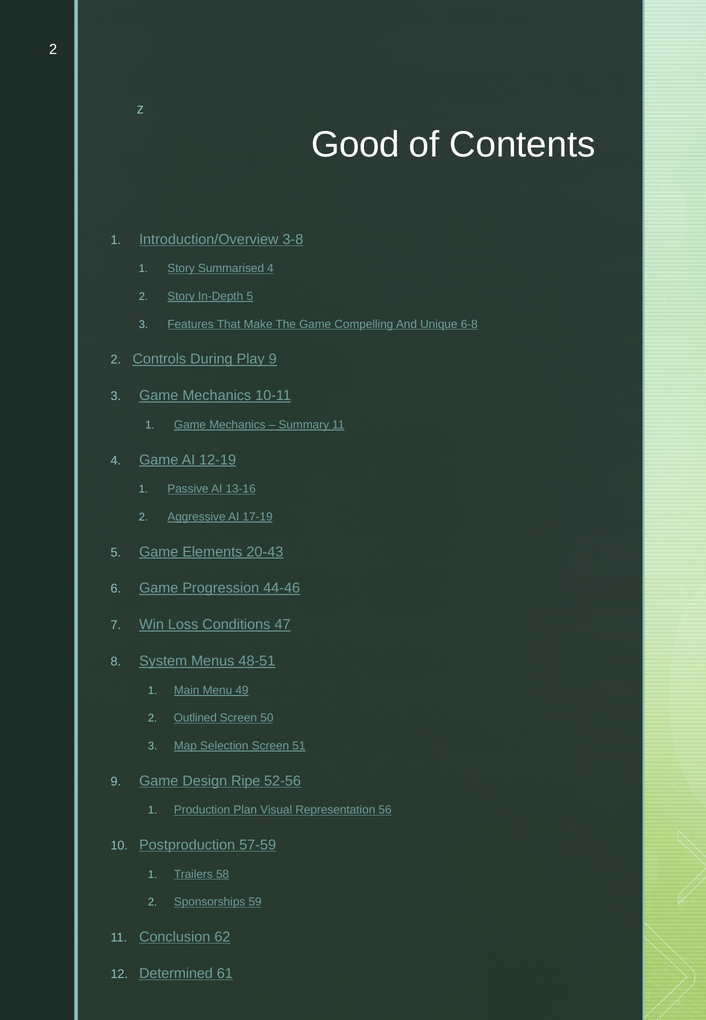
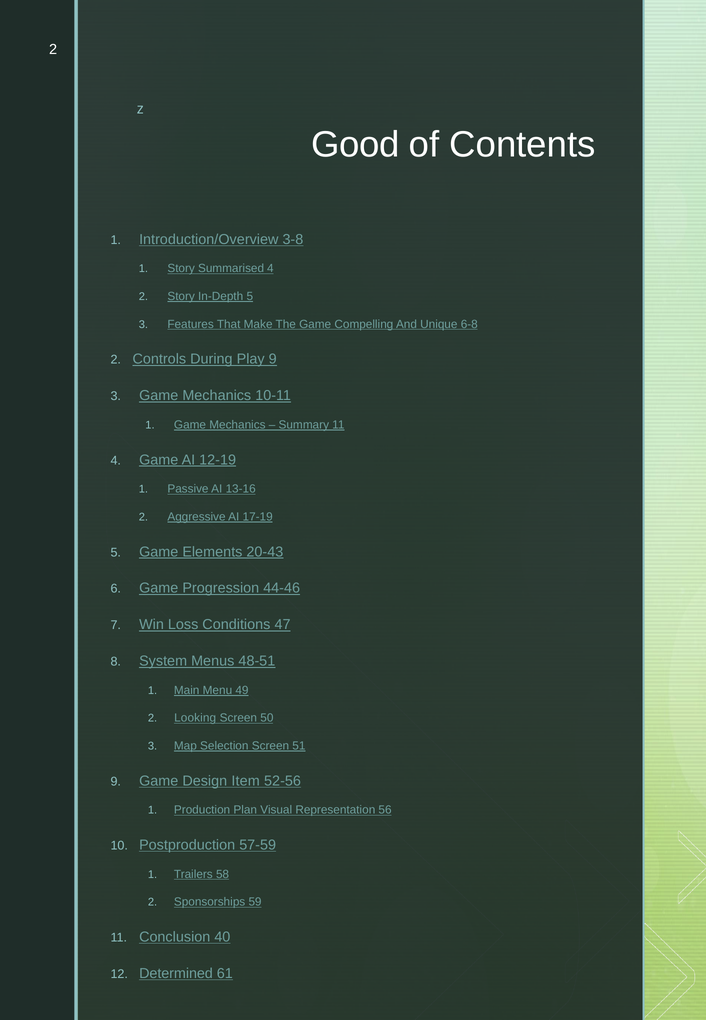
Outlined: Outlined -> Looking (195, 718)
Ripe: Ripe -> Item (246, 781)
62: 62 -> 40 (222, 937)
